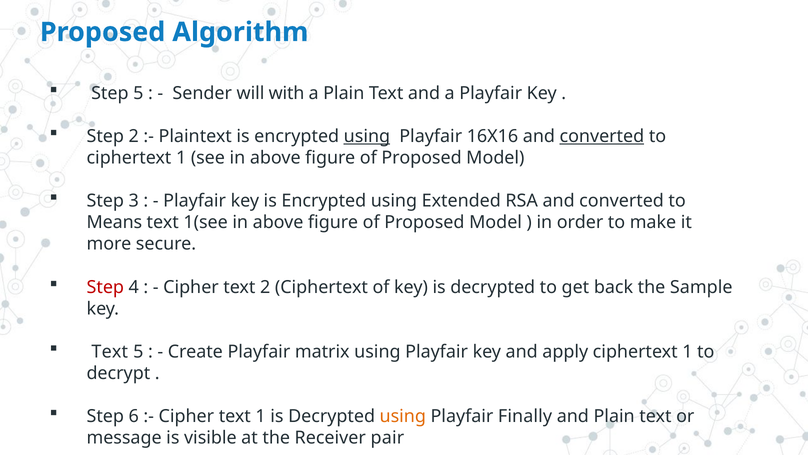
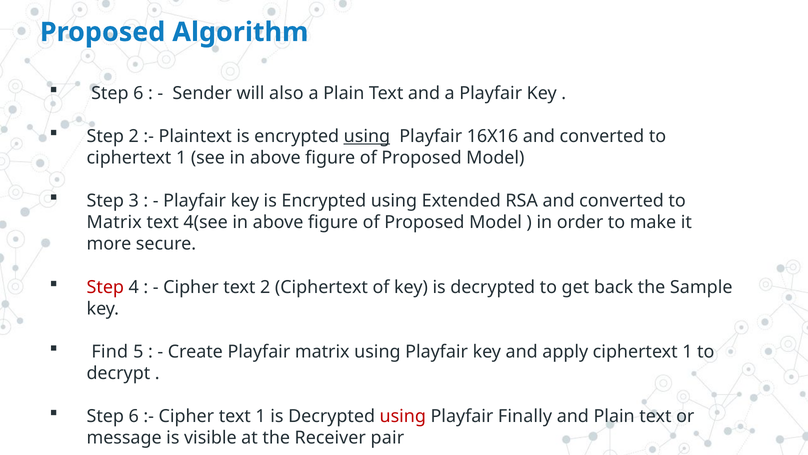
5: 5 -> 6 (138, 93)
with: with -> also (286, 93)
converted underline: present -> none (602, 136)
Means: Means -> Matrix (114, 222)
1(see: 1(see -> 4(see (206, 222)
Text: Text -> Find (110, 351)
using colour: orange -> red (403, 416)
